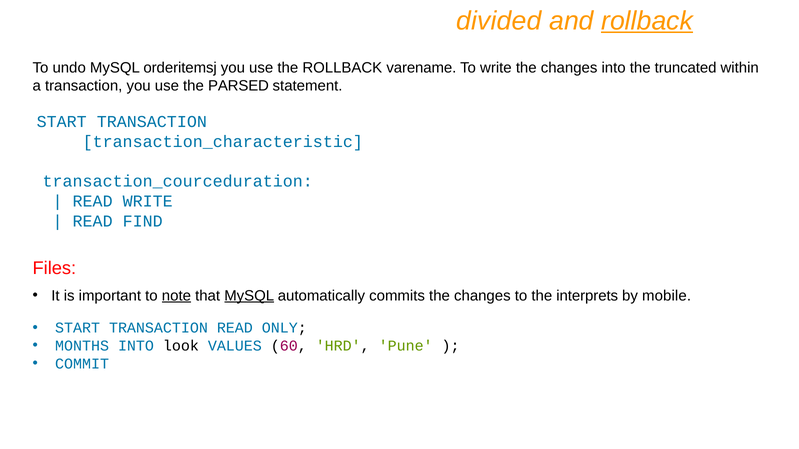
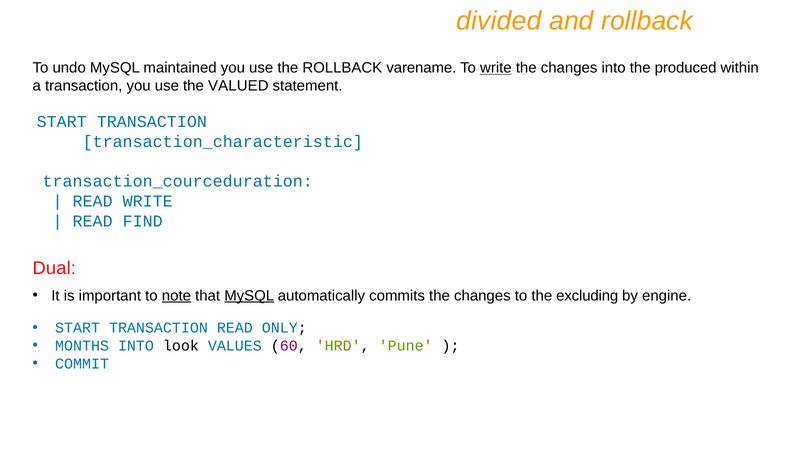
rollback underline: present -> none (647, 21)
orderitemsj: orderitemsj -> maintained (180, 68)
write underline: none -> present (496, 68)
truncated: truncated -> produced (686, 68)
PARSED: PARSED -> VALUED (238, 86)
Files: Files -> Dual (54, 268)
interprets: interprets -> excluding (587, 296)
mobile: mobile -> engine (667, 296)
